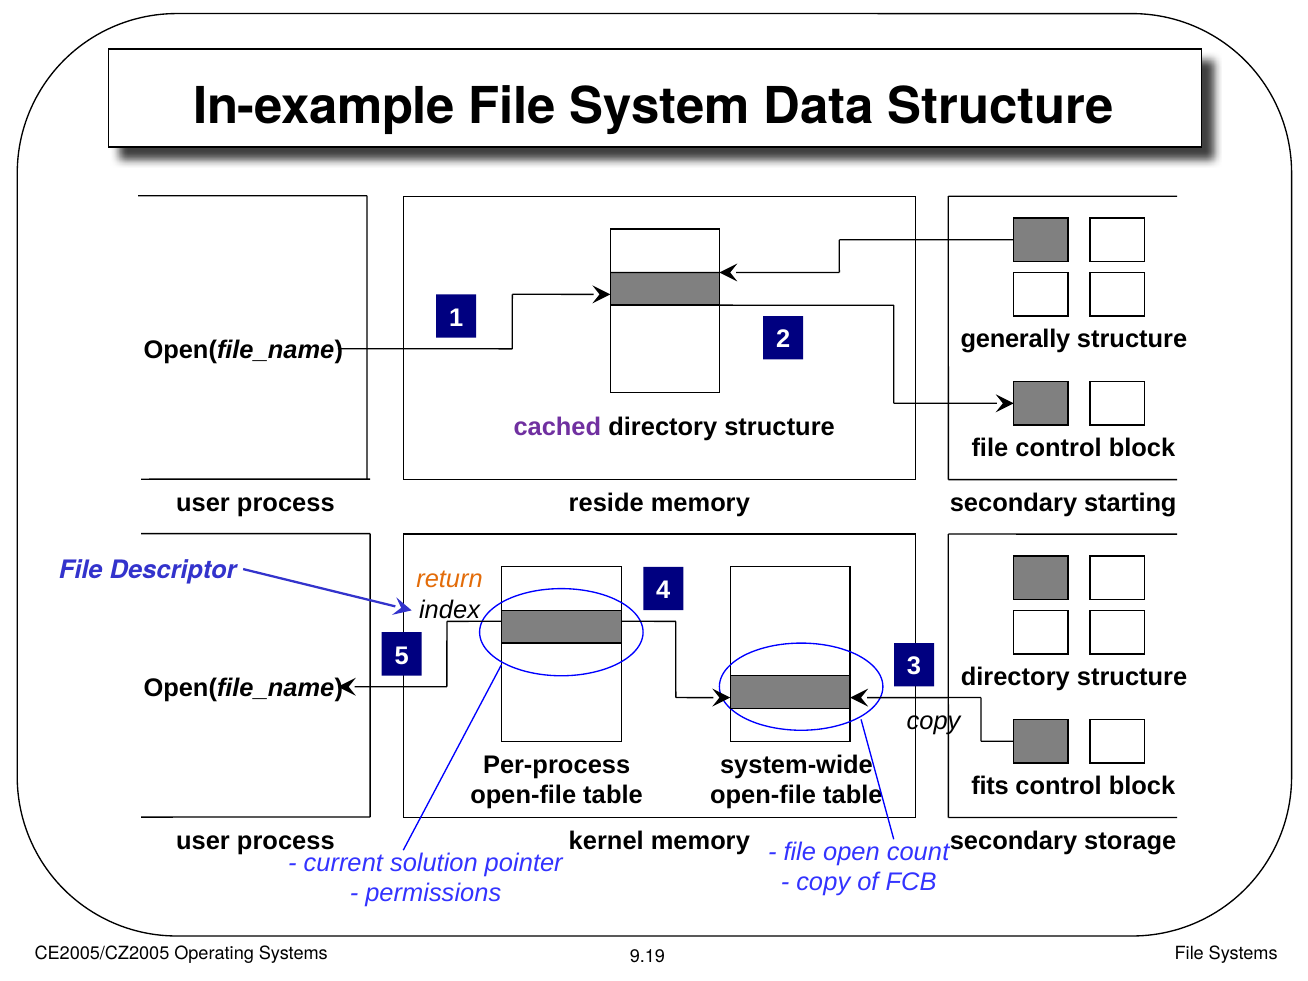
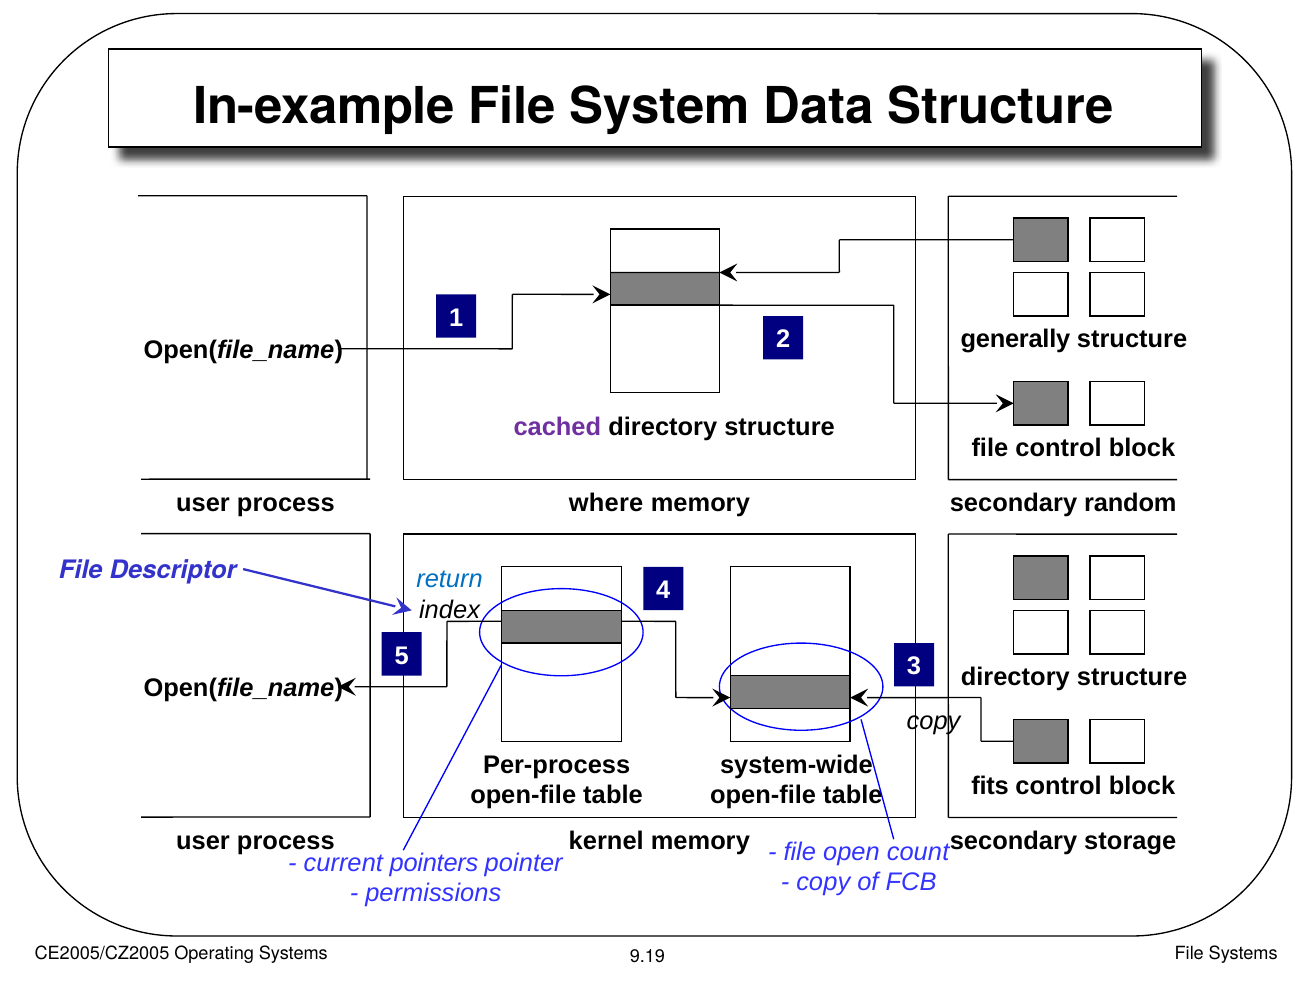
reside: reside -> where (606, 503)
starting: starting -> random (1130, 503)
return colour: orange -> blue (449, 579)
solution: solution -> pointers (434, 863)
